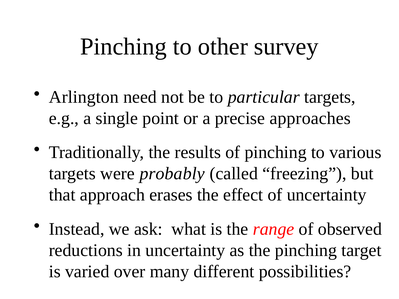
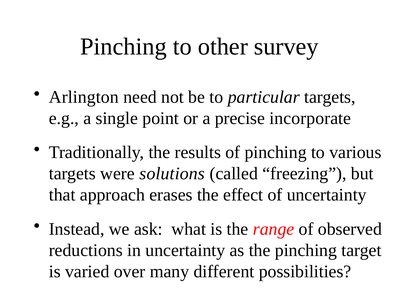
approaches: approaches -> incorporate (310, 118)
probably: probably -> solutions (172, 174)
